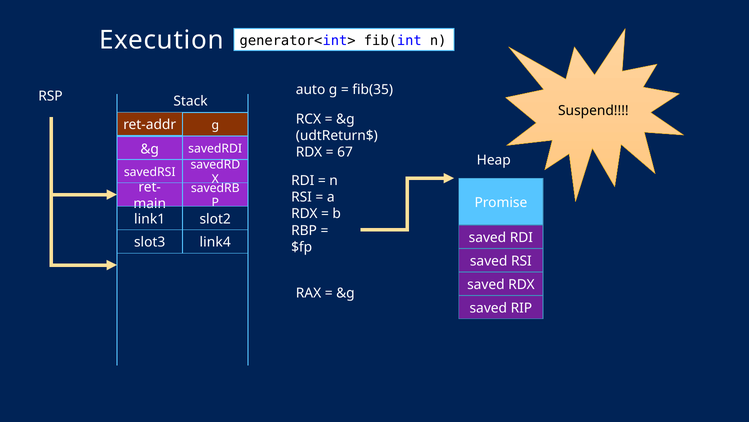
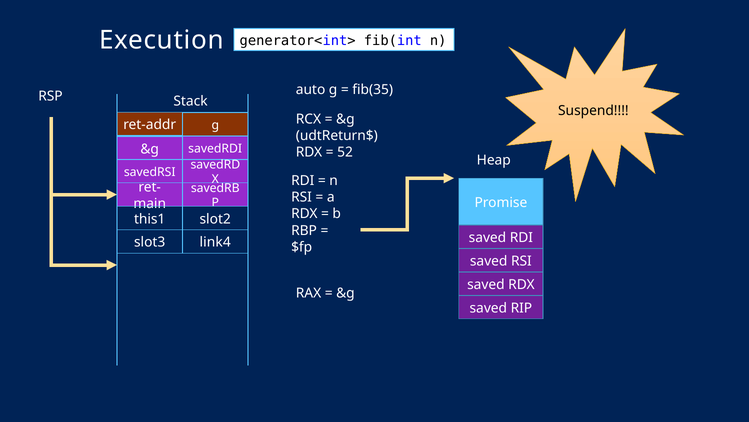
67: 67 -> 52 (345, 152)
link1: link1 -> this1 (150, 219)
